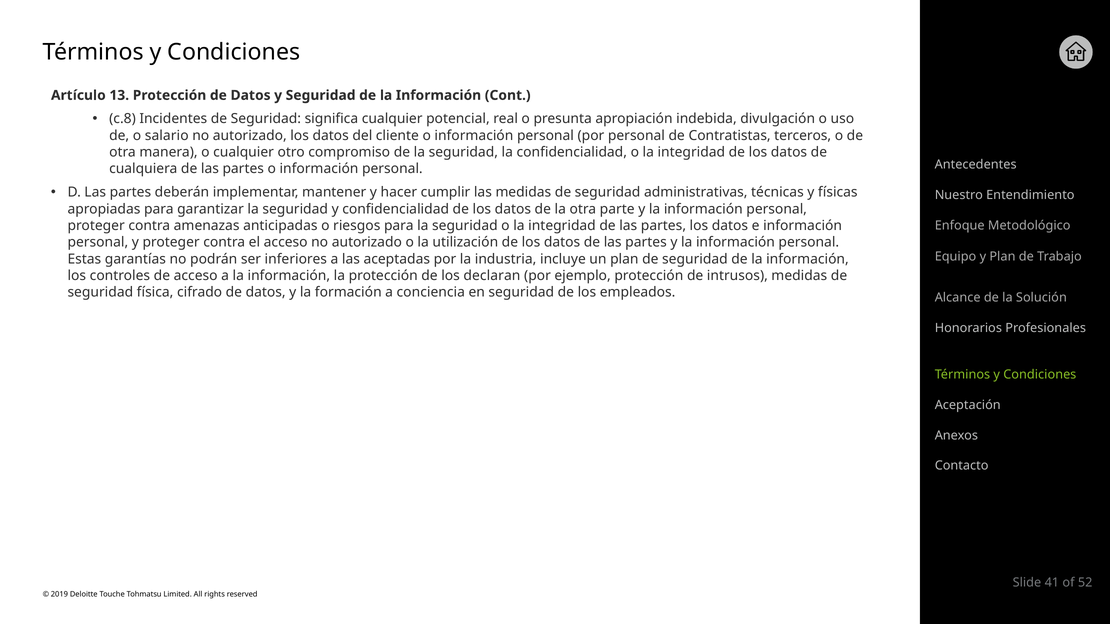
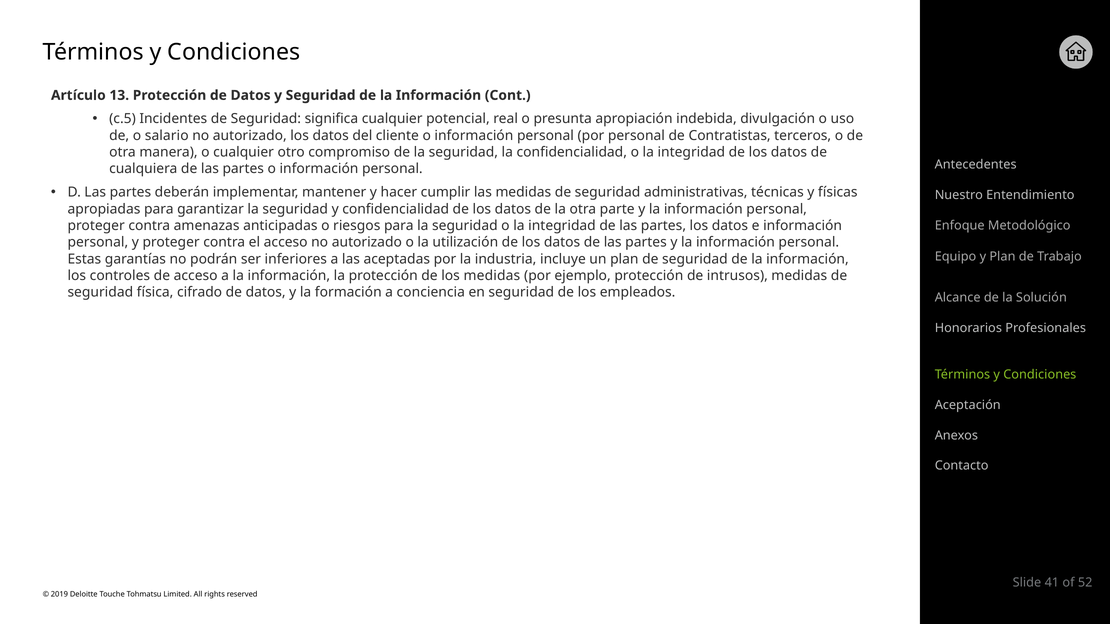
c.8: c.8 -> c.5 (123, 119)
los declaran: declaran -> medidas (492, 276)
